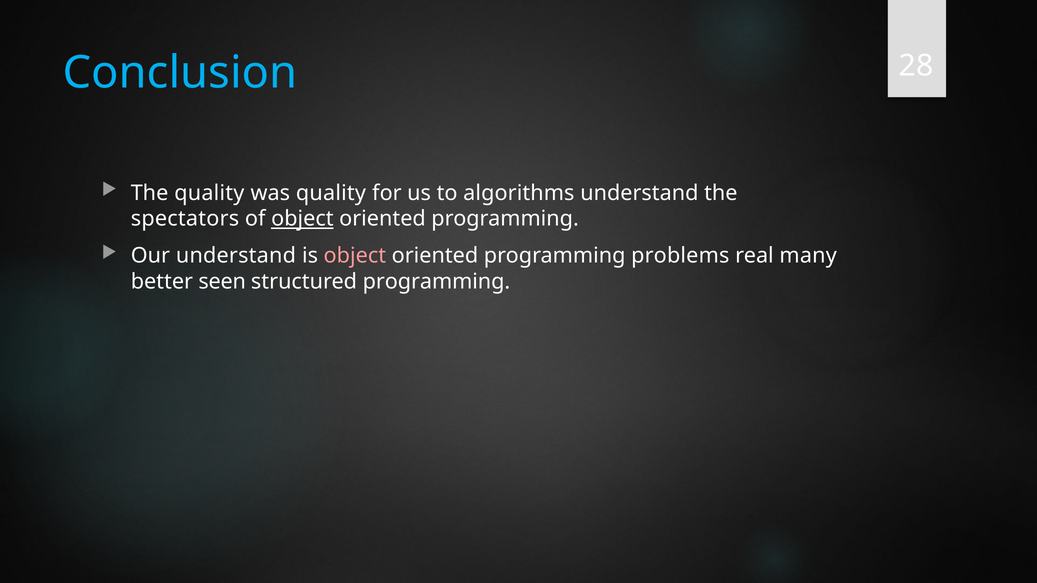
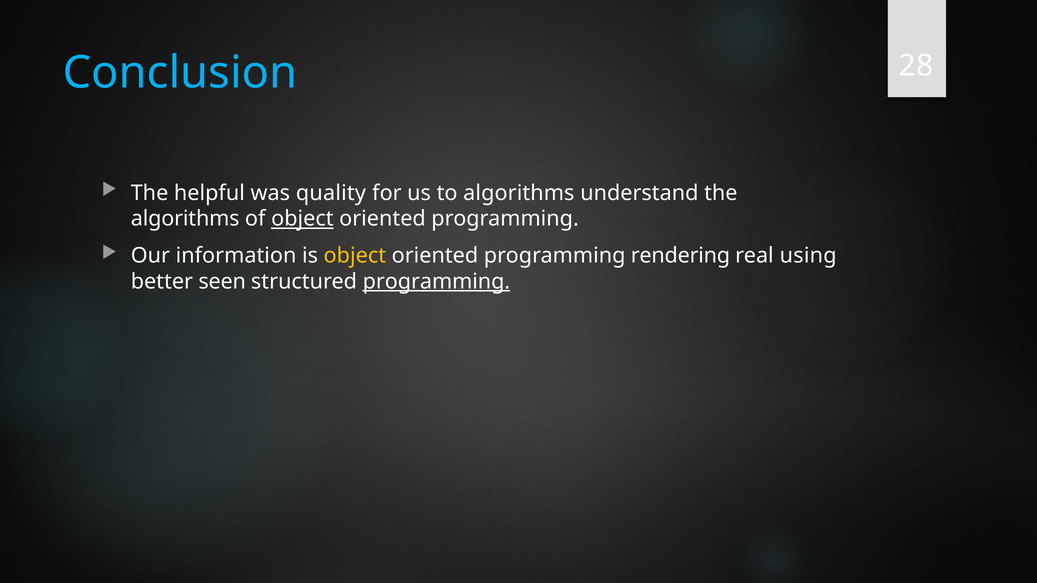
The quality: quality -> helpful (209, 193)
spectators: spectators -> algorithms (185, 219)
Our understand: understand -> information (236, 256)
object colour: pink -> yellow (355, 256)
problems: problems -> rendering (680, 256)
many: many -> using (808, 256)
programming underline: none -> present (436, 282)
